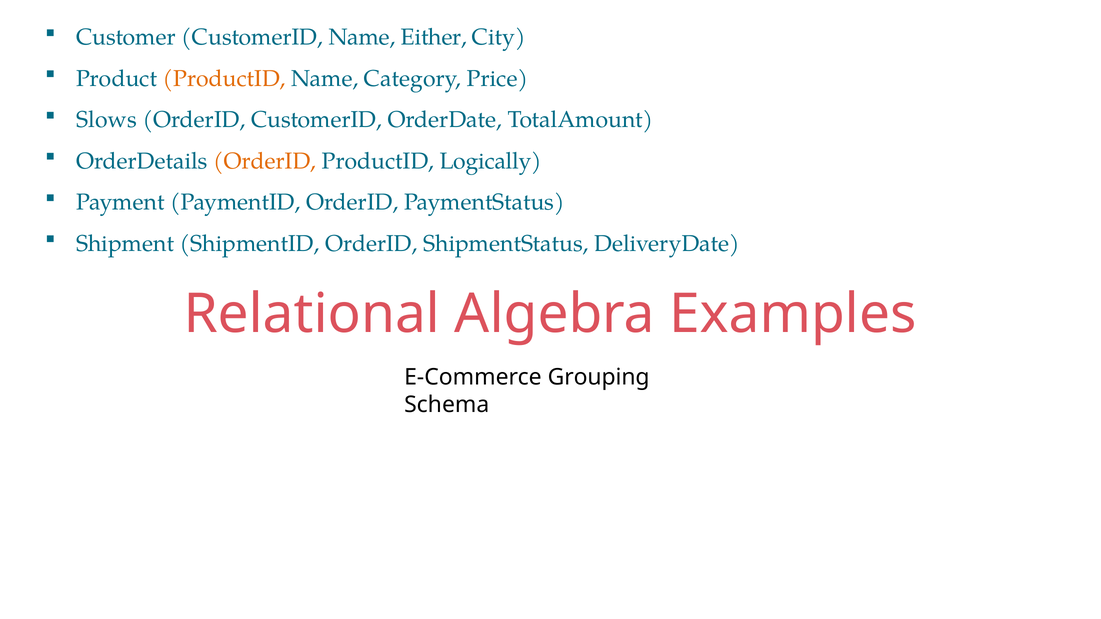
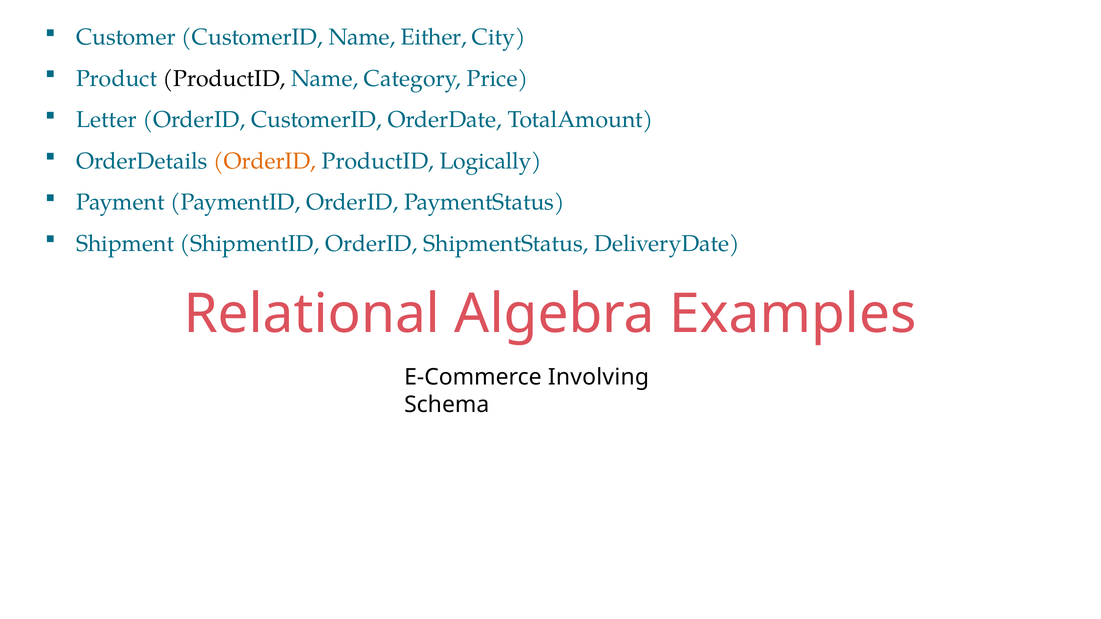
ProductID colour: orange -> black (224, 78)
Slows: Slows -> Letter (106, 120)
Grouping: Grouping -> Involving (598, 377)
